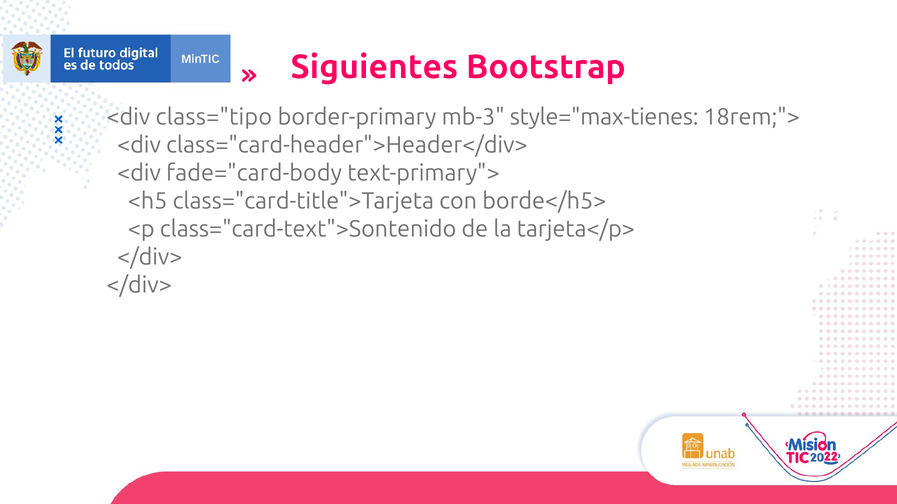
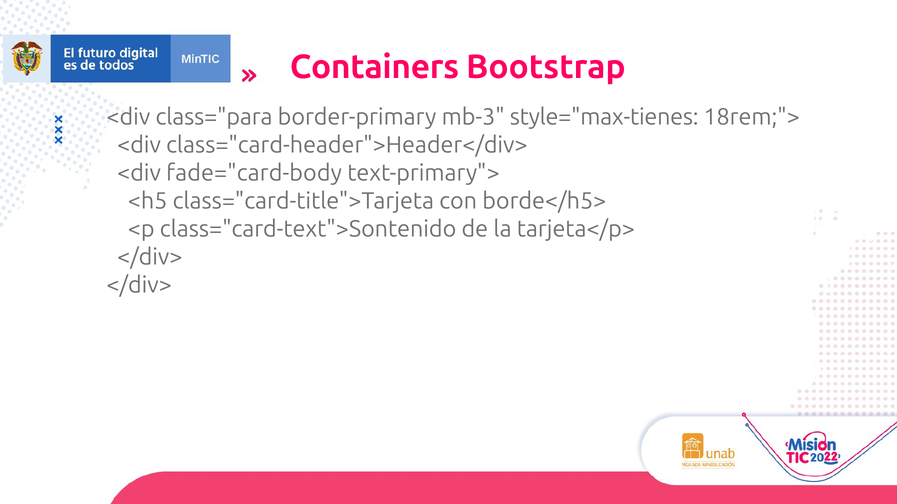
Siguientes: Siguientes -> Containers (374, 67)
class="tipo: class="tipo -> class="para (214, 117)
